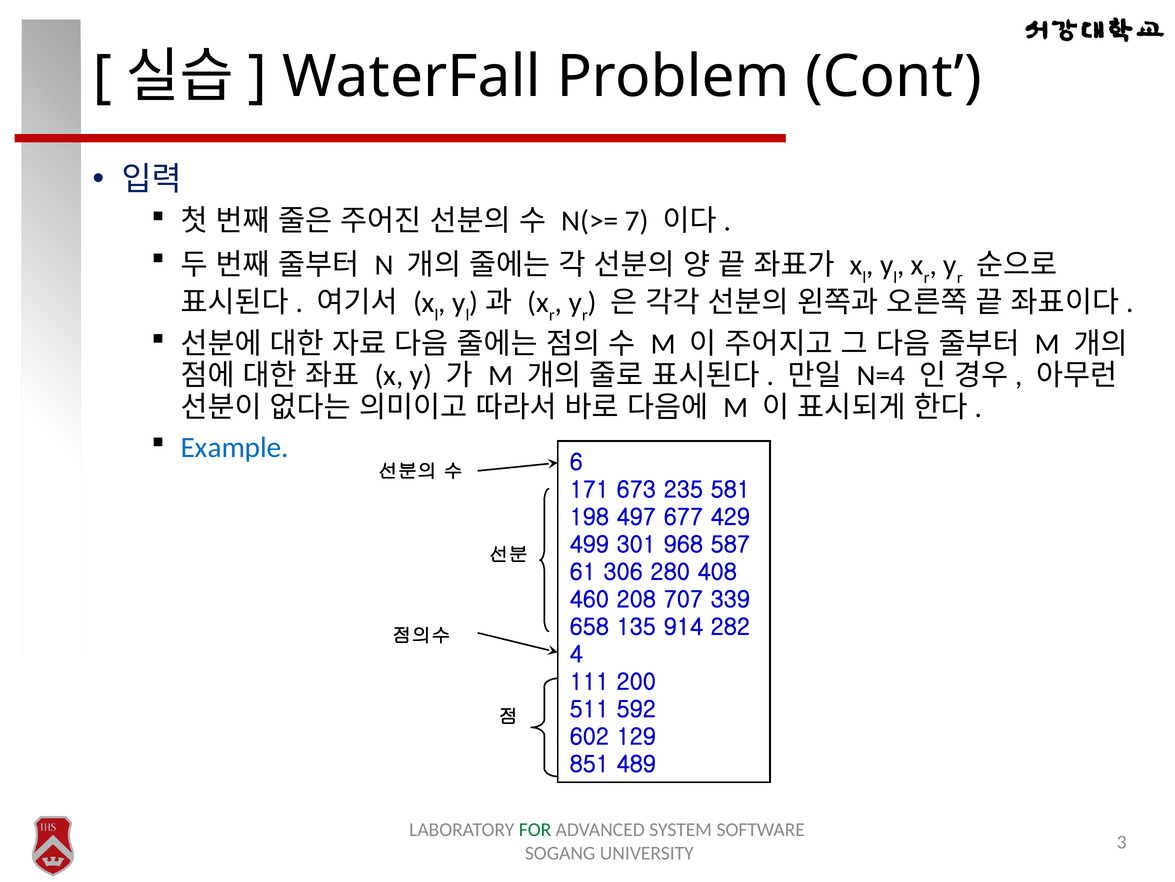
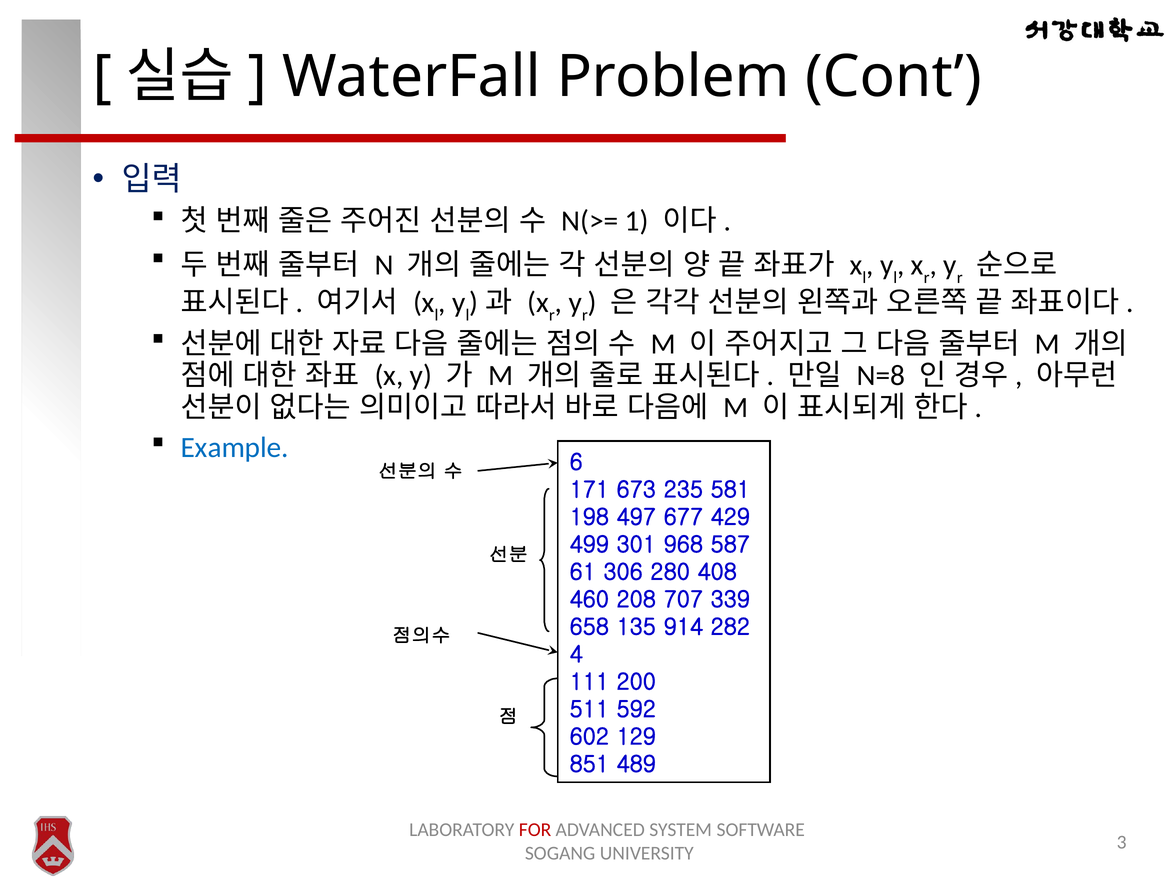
7: 7 -> 1 (637, 221)
N=4: N=4 -> N=8 (881, 375)
FOR colour: green -> red (535, 829)
